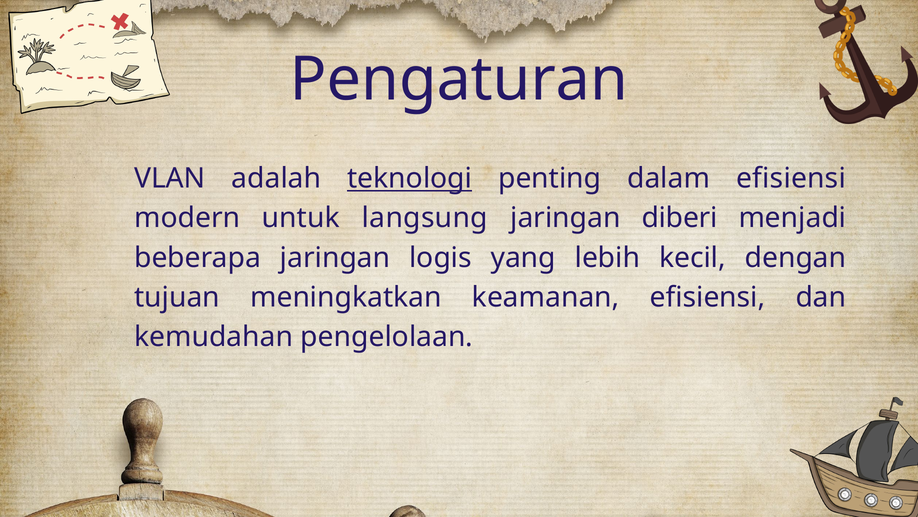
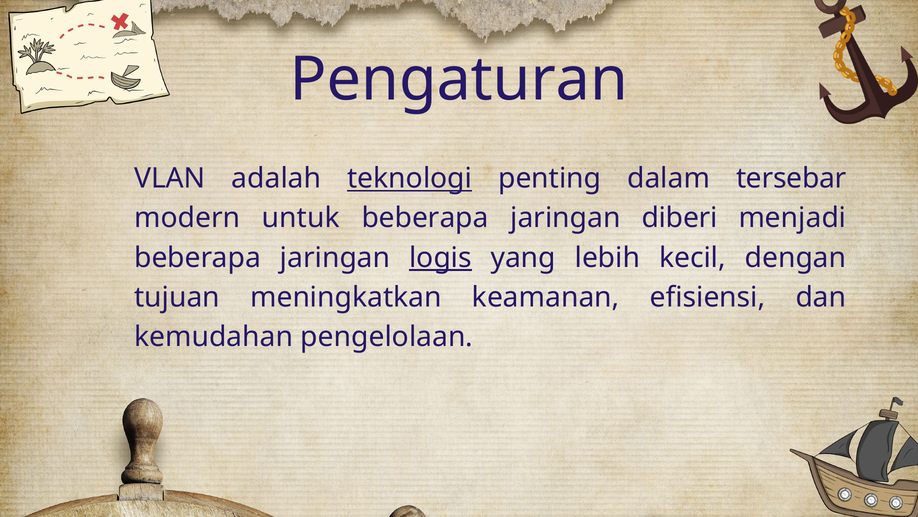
dalam efisiensi: efisiensi -> tersebar (791, 178)
untuk langsung: langsung -> beberapa (425, 218)
logis underline: none -> present (440, 257)
